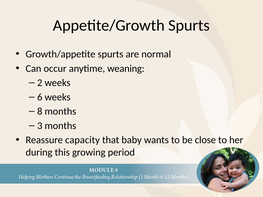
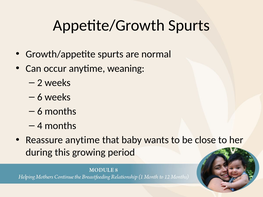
8: 8 -> 6 (40, 112)
3: 3 -> 4 (40, 126)
Reassure capacity: capacity -> anytime (82, 140)
